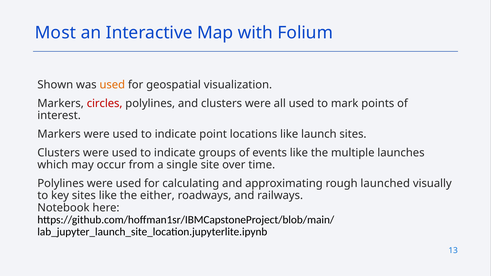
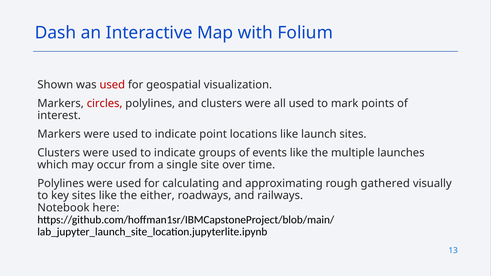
Most: Most -> Dash (55, 33)
used colour: orange -> red (112, 85)
launched: launched -> gathered (385, 183)
